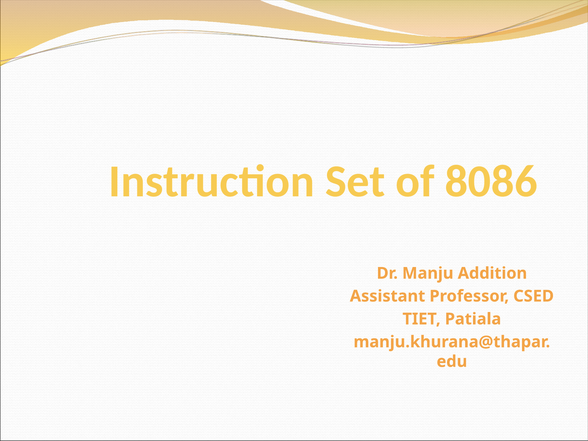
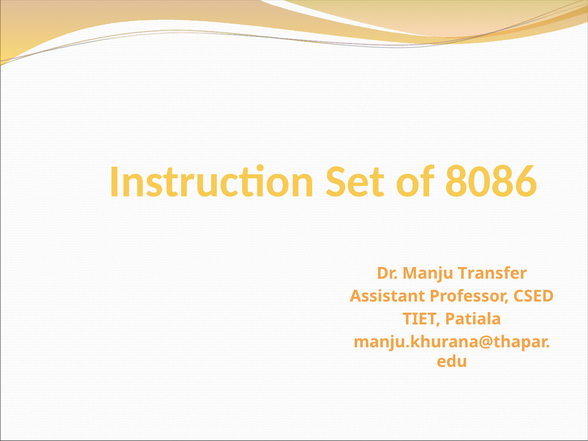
Addition: Addition -> Transfer (492, 273)
